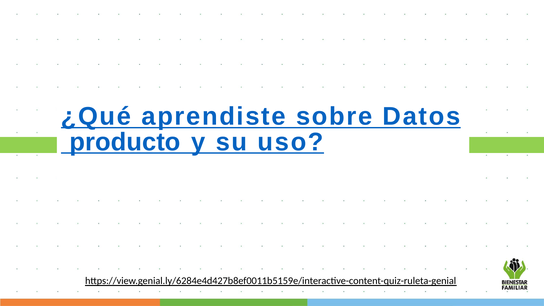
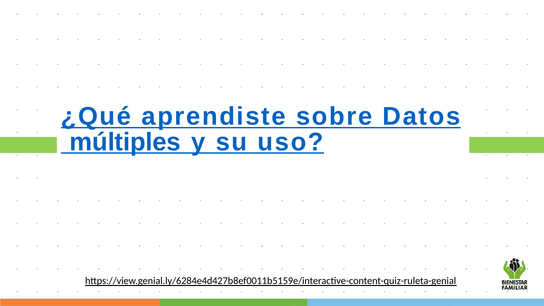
producto: producto -> múltiples (125, 142)
